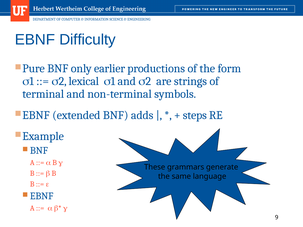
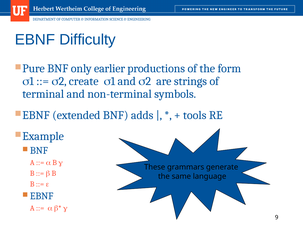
lexical: lexical -> create (84, 81)
steps: steps -> tools (195, 115)
